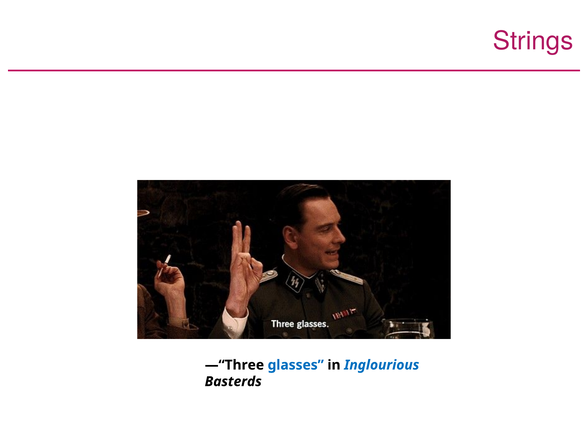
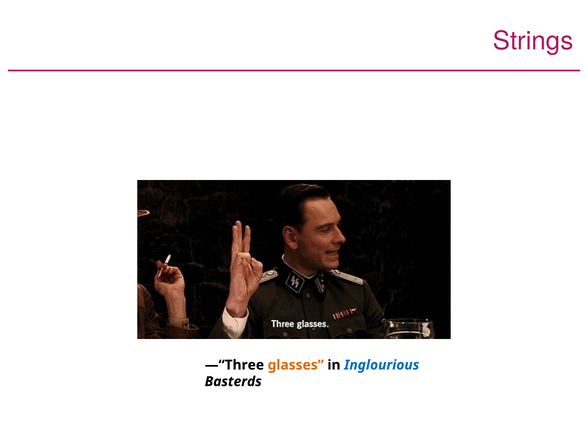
glasses colour: blue -> orange (296, 365)
